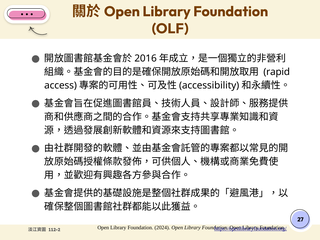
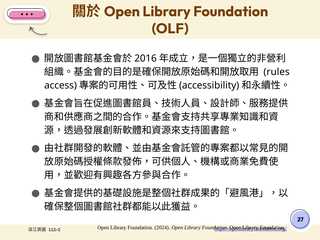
rapid: rapid -> rules (277, 72)
